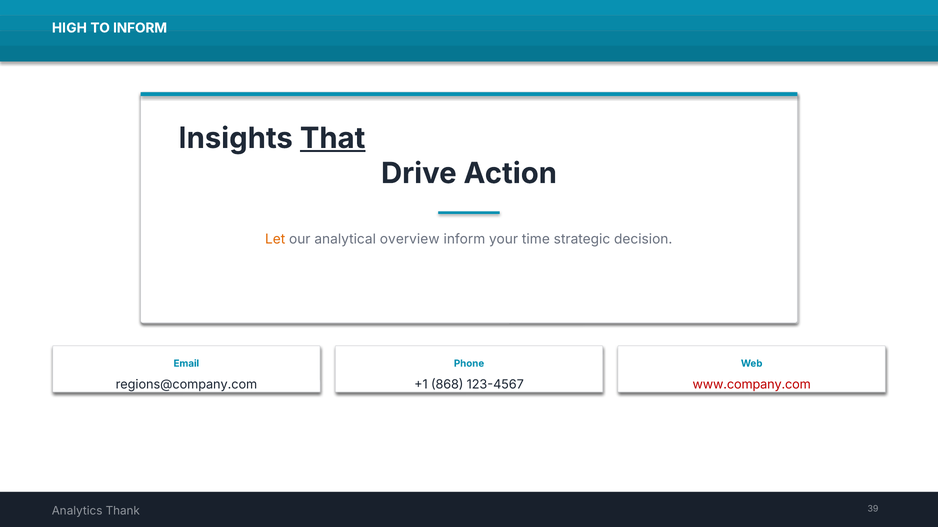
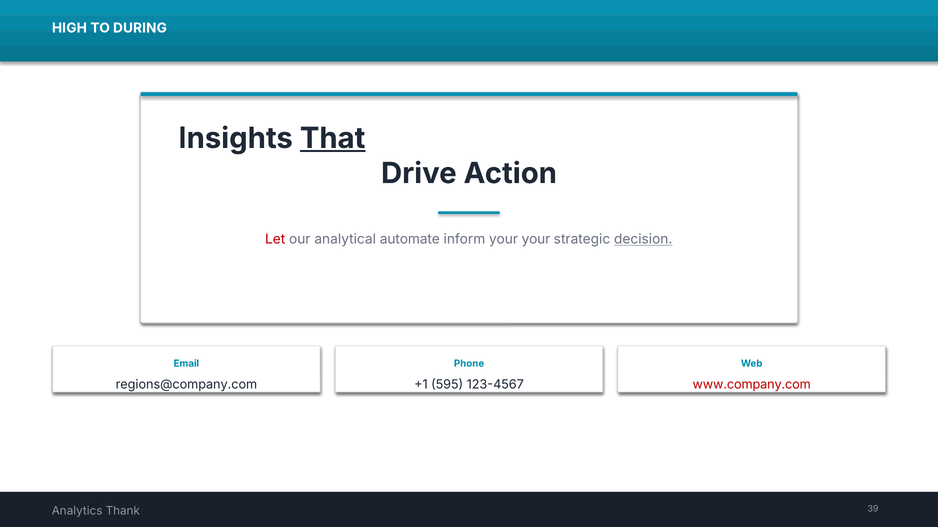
TO INFORM: INFORM -> DURING (140, 28)
Let colour: orange -> red (275, 240)
overview: overview -> automate (410, 240)
your time: time -> your (536, 240)
decision underline: none -> present (643, 240)
868: 868 -> 595 (447, 385)
